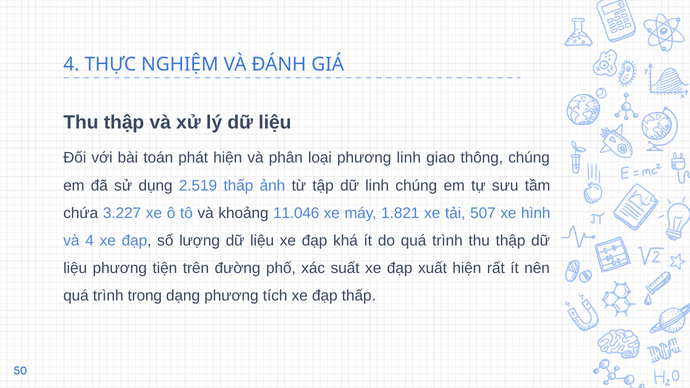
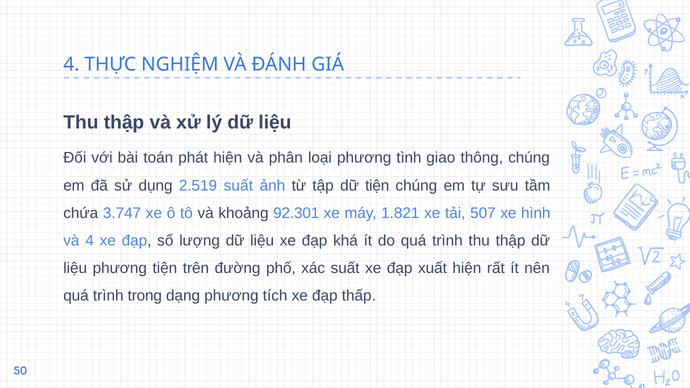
phương linh: linh -> tình (409, 158)
2.519 thấp: thấp -> suất (238, 186)
dữ linh: linh -> tiện (377, 186)
3.227: 3.227 -> 3.747 (122, 213)
11.046: 11.046 -> 92.301 (296, 213)
